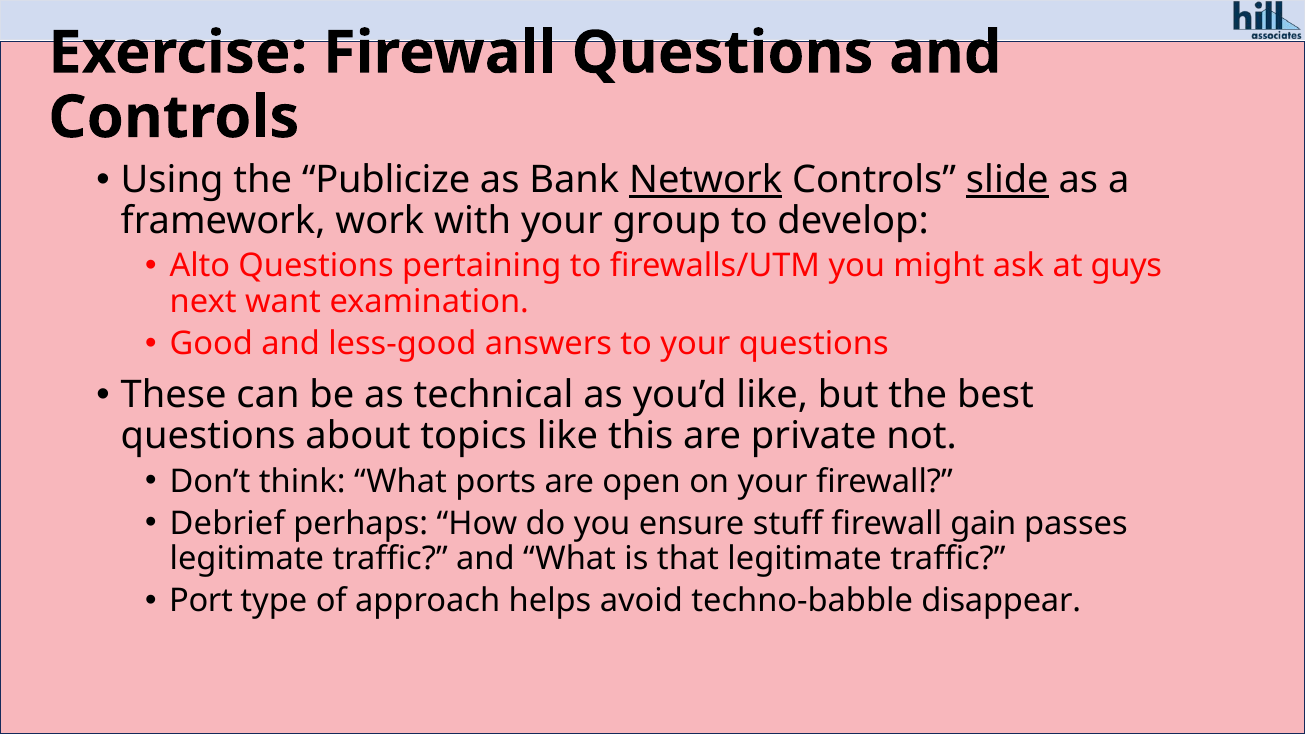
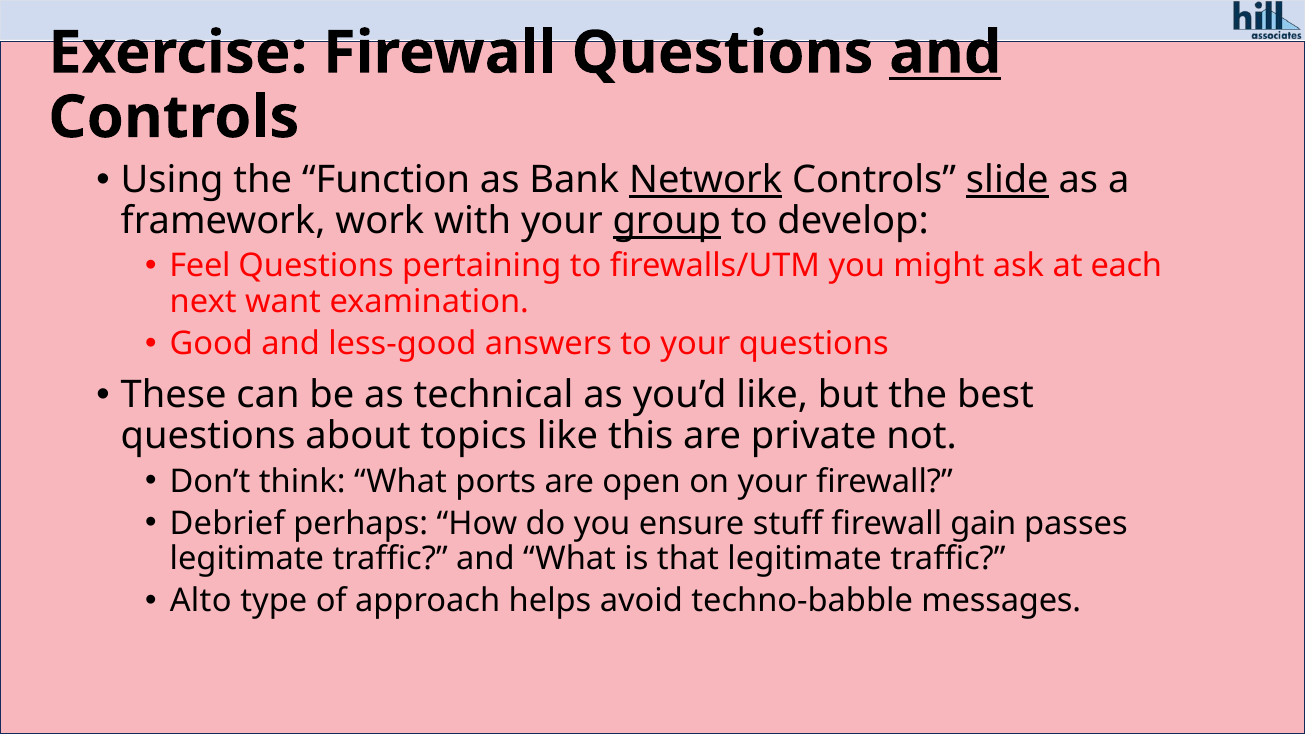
and underline: none -> present (945, 53)
Publicize: Publicize -> Function (386, 180)
group underline: none -> present (667, 221)
Alto: Alto -> Feel (200, 266)
guys: guys -> each (1126, 266)
Port: Port -> Alto (201, 601)
disappear: disappear -> messages (1001, 601)
